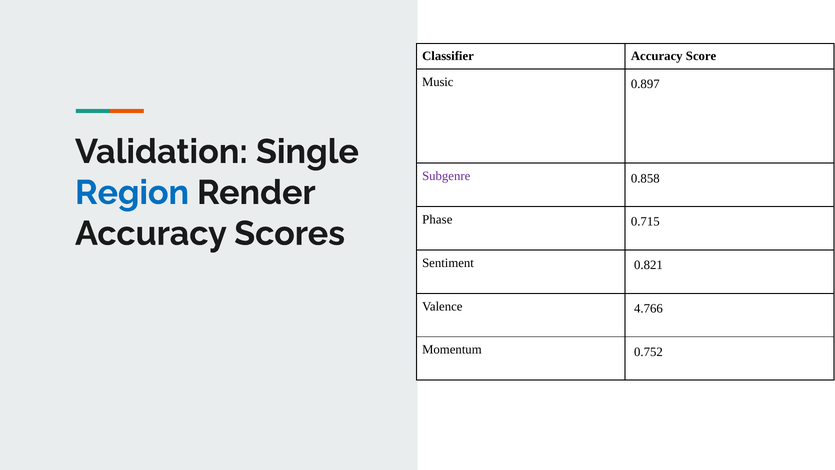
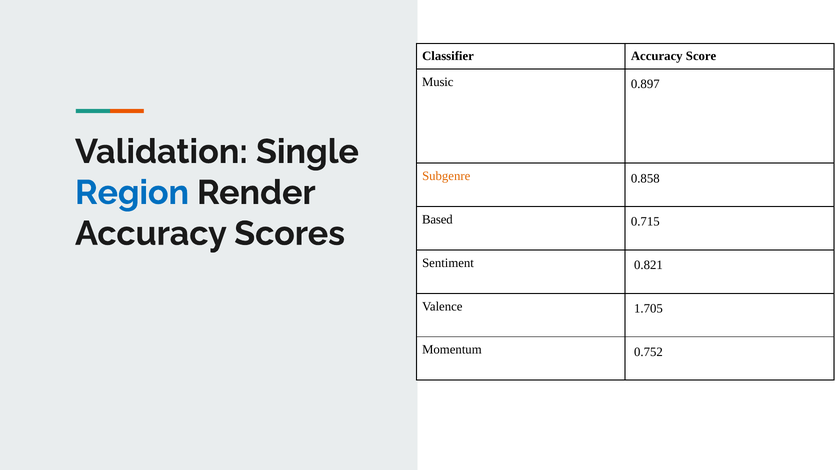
Subgenre colour: purple -> orange (446, 176)
Phase: Phase -> Based (437, 219)
4.766: 4.766 -> 1.705 (648, 308)
